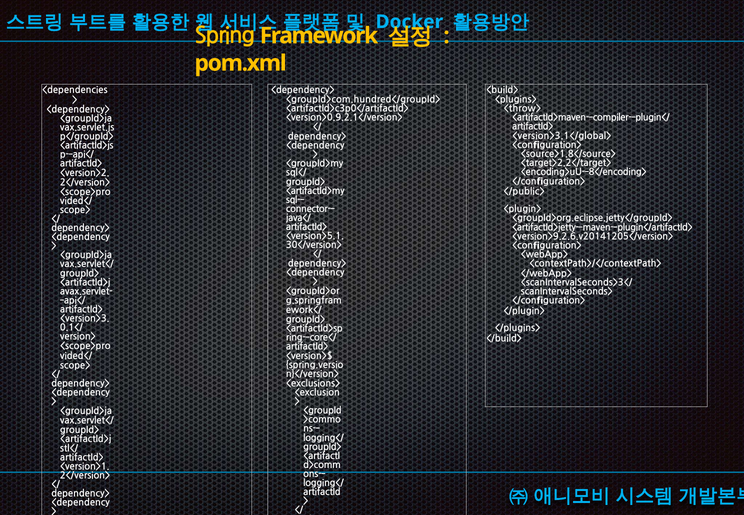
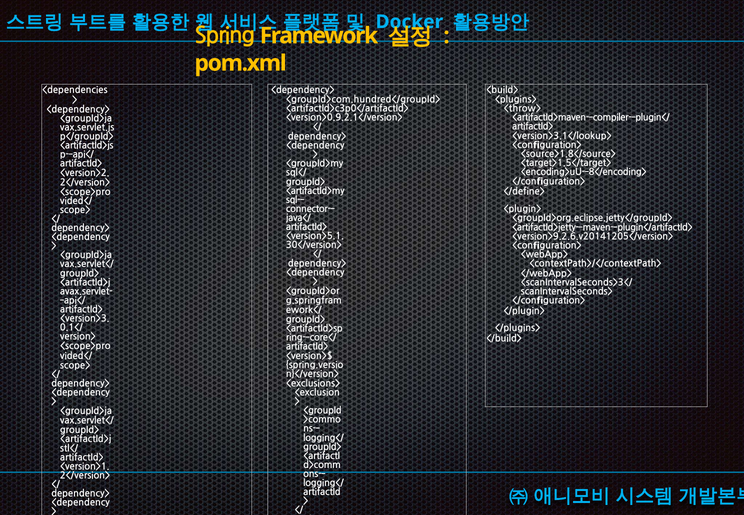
<version>3.1</global>: <version>3.1</global> -> <version>3.1</lookup> (562, 136)
<target>2.2</target>: <target>2.2</target> -> <target>1.5</target> (566, 163)
</public>: </public> -> </define> (524, 191)
